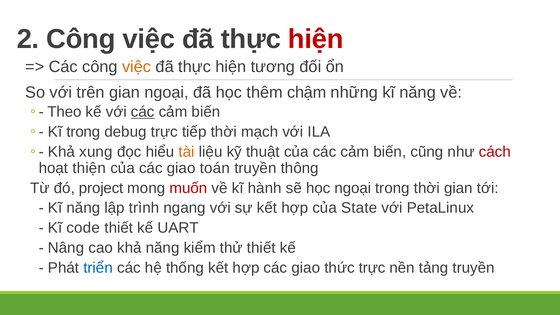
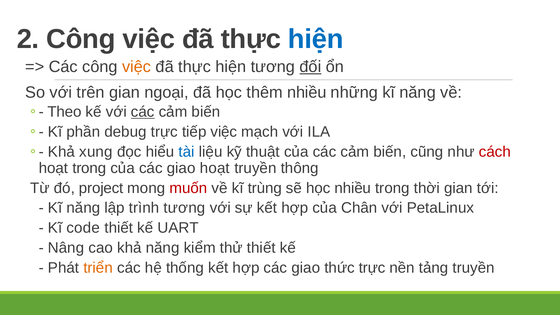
hiện colour: red -> blue (316, 39)
đối underline: none -> present (310, 67)
thêm chậm: chậm -> nhiều (307, 92)
Kĩ trong: trong -> phần (83, 132)
tiếp thời: thời -> việc (224, 132)
tài colour: orange -> blue (187, 152)
hoạt thiện: thiện -> trong (89, 168)
giao toán: toán -> hoạt (215, 168)
hành: hành -> trùng (265, 188)
học ngoại: ngoại -> nhiều (353, 188)
trình ngang: ngang -> tương (184, 208)
State: State -> Chân (359, 208)
triển colour: blue -> orange (98, 268)
